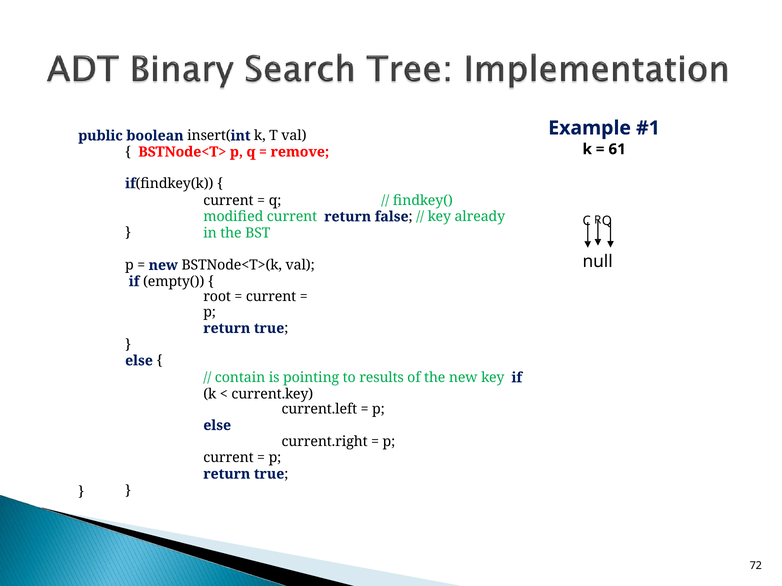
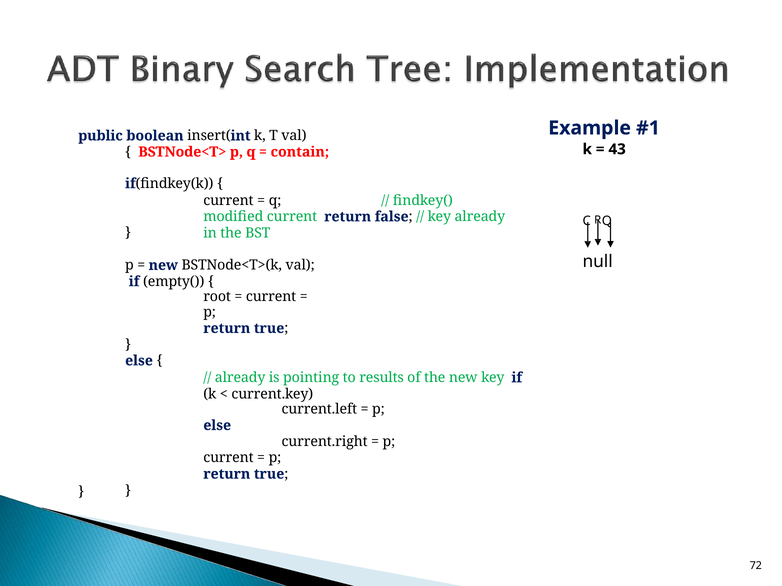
61: 61 -> 43 (617, 149)
remove: remove -> contain (300, 152)
contain: contain -> already (240, 378)
